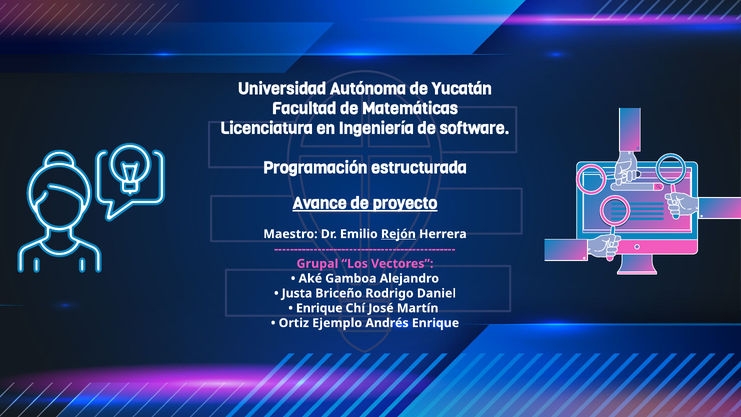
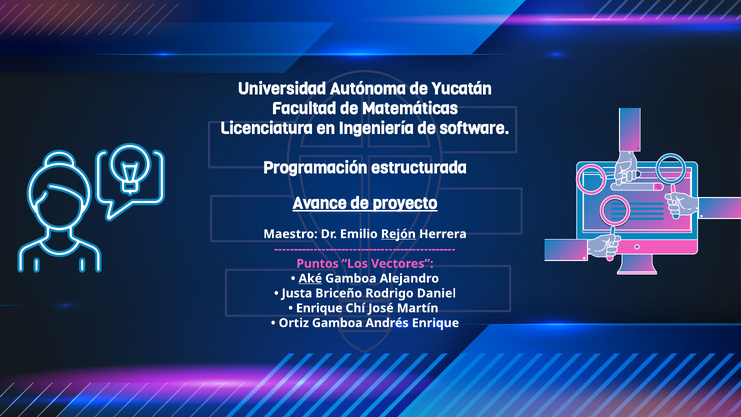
Grupal: Grupal -> Puntos (318, 264)
Aké underline: none -> present (310, 278)
Ortiz Ejemplo: Ejemplo -> Gamboa (337, 323)
